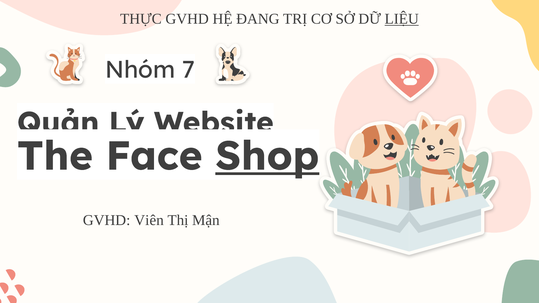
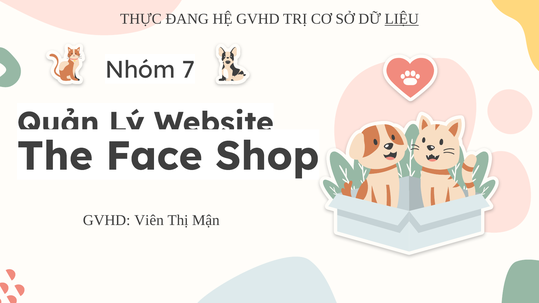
THỰC GVHD: GVHD -> ĐANG (187, 19)
HỆ ĐANG: ĐANG -> GVHD (258, 19)
Shop underline: present -> none (267, 156)
